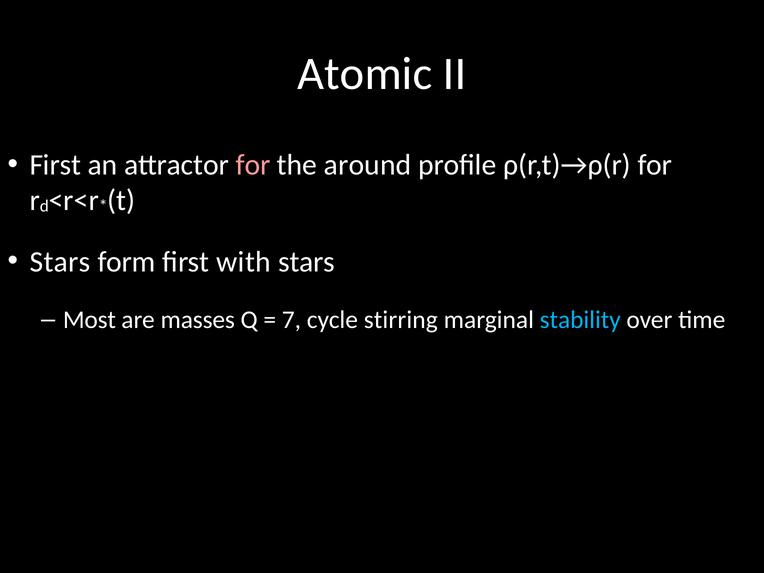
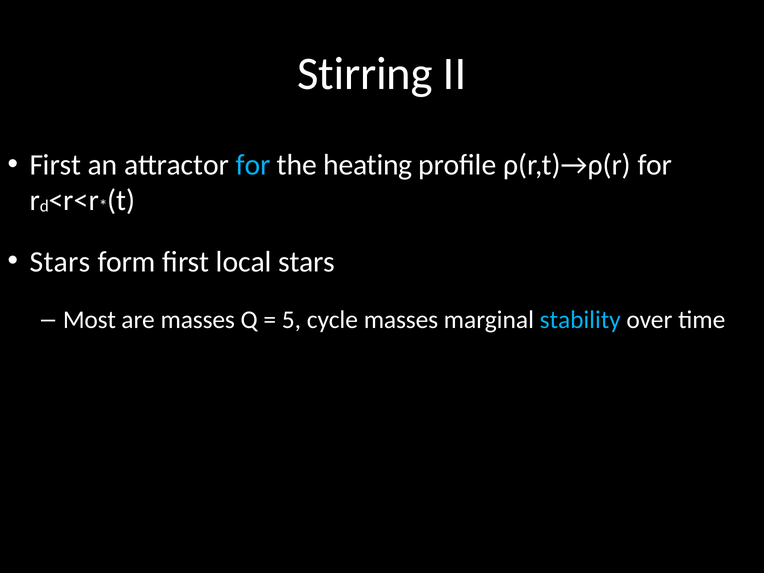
Atomic: Atomic -> Stirring (365, 74)
for colour: pink -> light blue (253, 165)
around: around -> heating (368, 165)
with: with -> local (244, 262)
7: 7 -> 5 (291, 320)
cycle stirring: stirring -> masses (401, 320)
